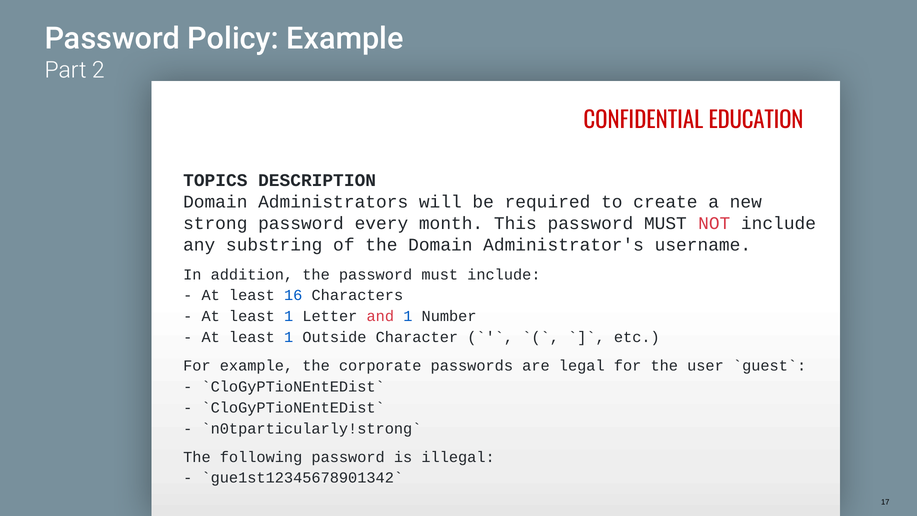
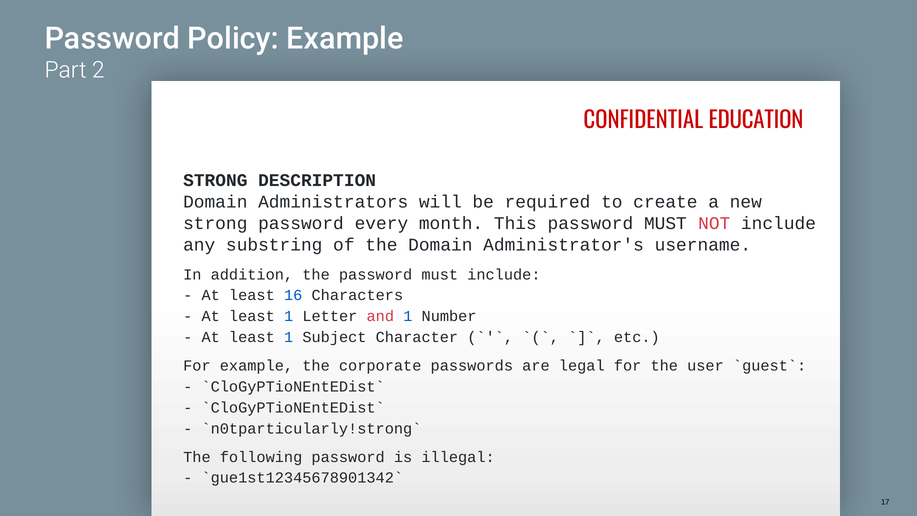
TOPICS: TOPICS -> STRONG (215, 180)
Outside: Outside -> Subject (334, 337)
